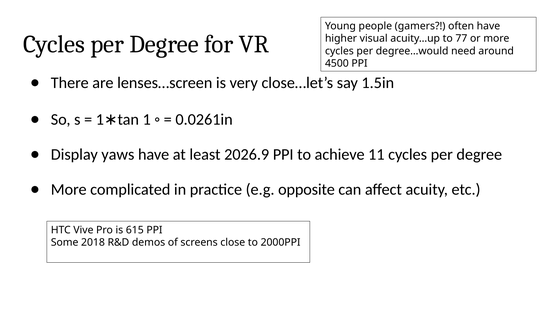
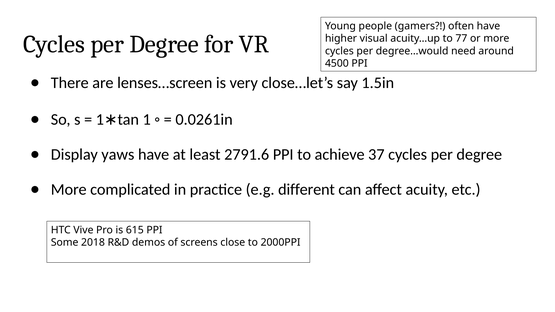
2026.9: 2026.9 -> 2791.6 (247, 155)
11: 11 -> 37 (376, 155)
opposite: opposite -> different (307, 190)
